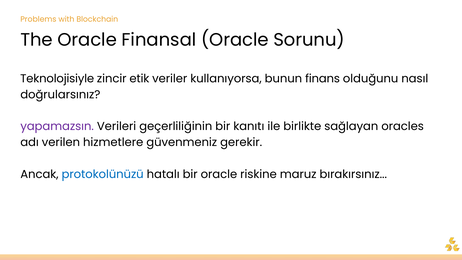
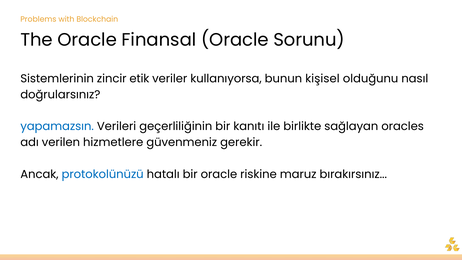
Teknolojisiyle: Teknolojisiyle -> Sistemlerinin (57, 79)
finans: finans -> kişisel (322, 79)
yapamazsın colour: purple -> blue (57, 126)
